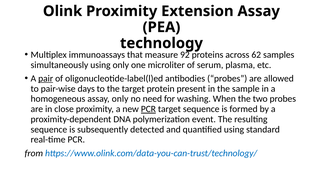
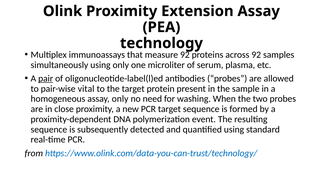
across 62: 62 -> 92 (256, 55)
days: days -> vital (86, 89)
PCR underline: present -> none (148, 109)
